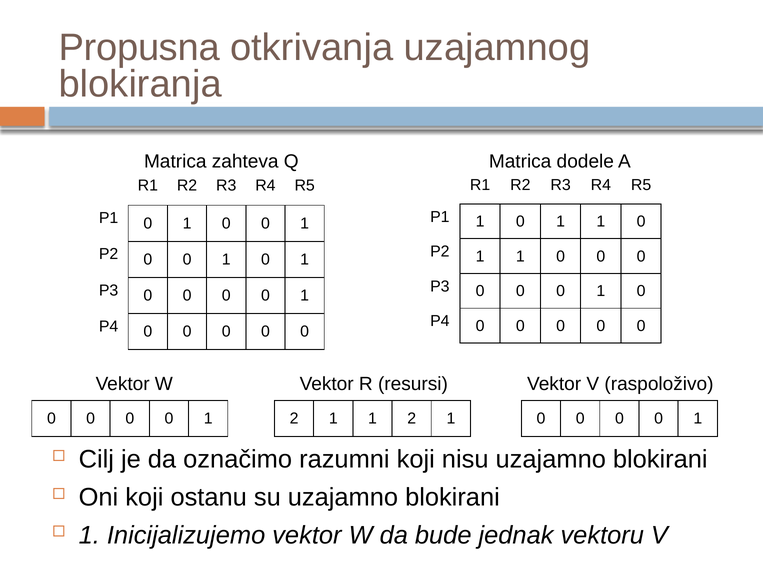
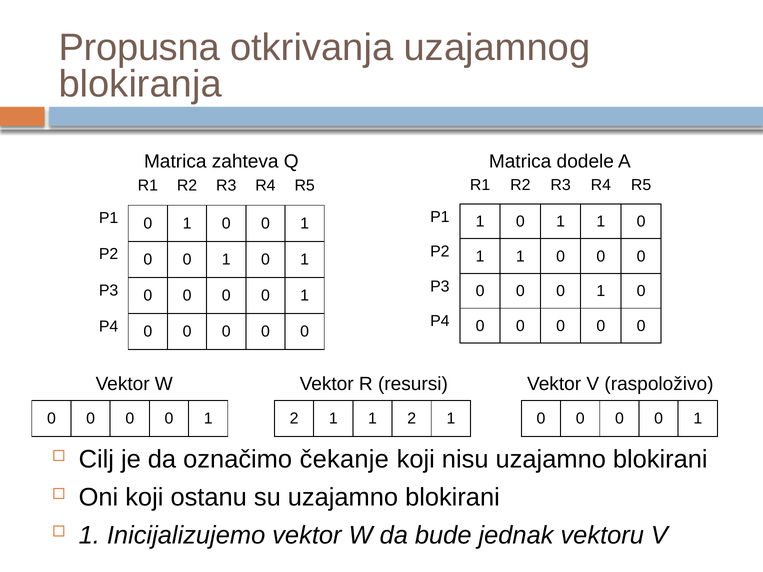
razumni: razumni -> čekanje (344, 460)
